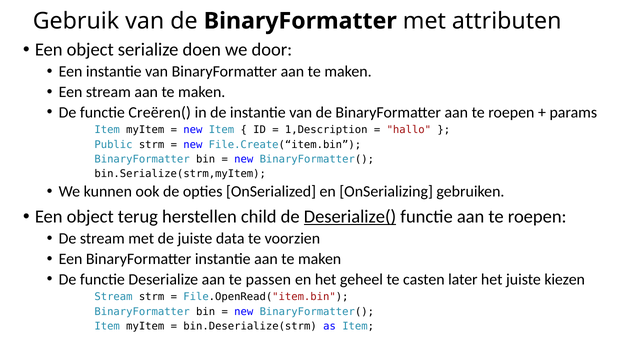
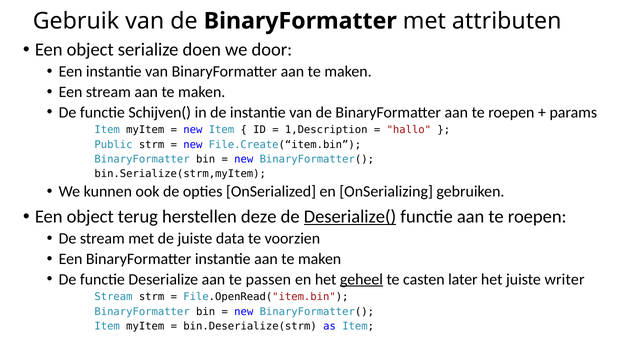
Creëren(: Creëren( -> Schijven( (160, 112)
child: child -> deze (259, 217)
geheel underline: none -> present (361, 280)
kiezen: kiezen -> writer (565, 280)
